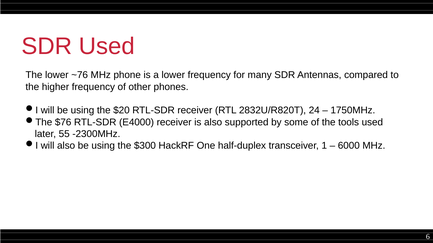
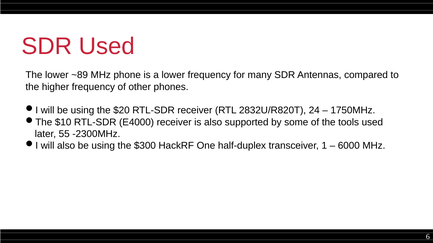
~76: ~76 -> ~89 (80, 75)
$76: $76 -> $10 (63, 122)
